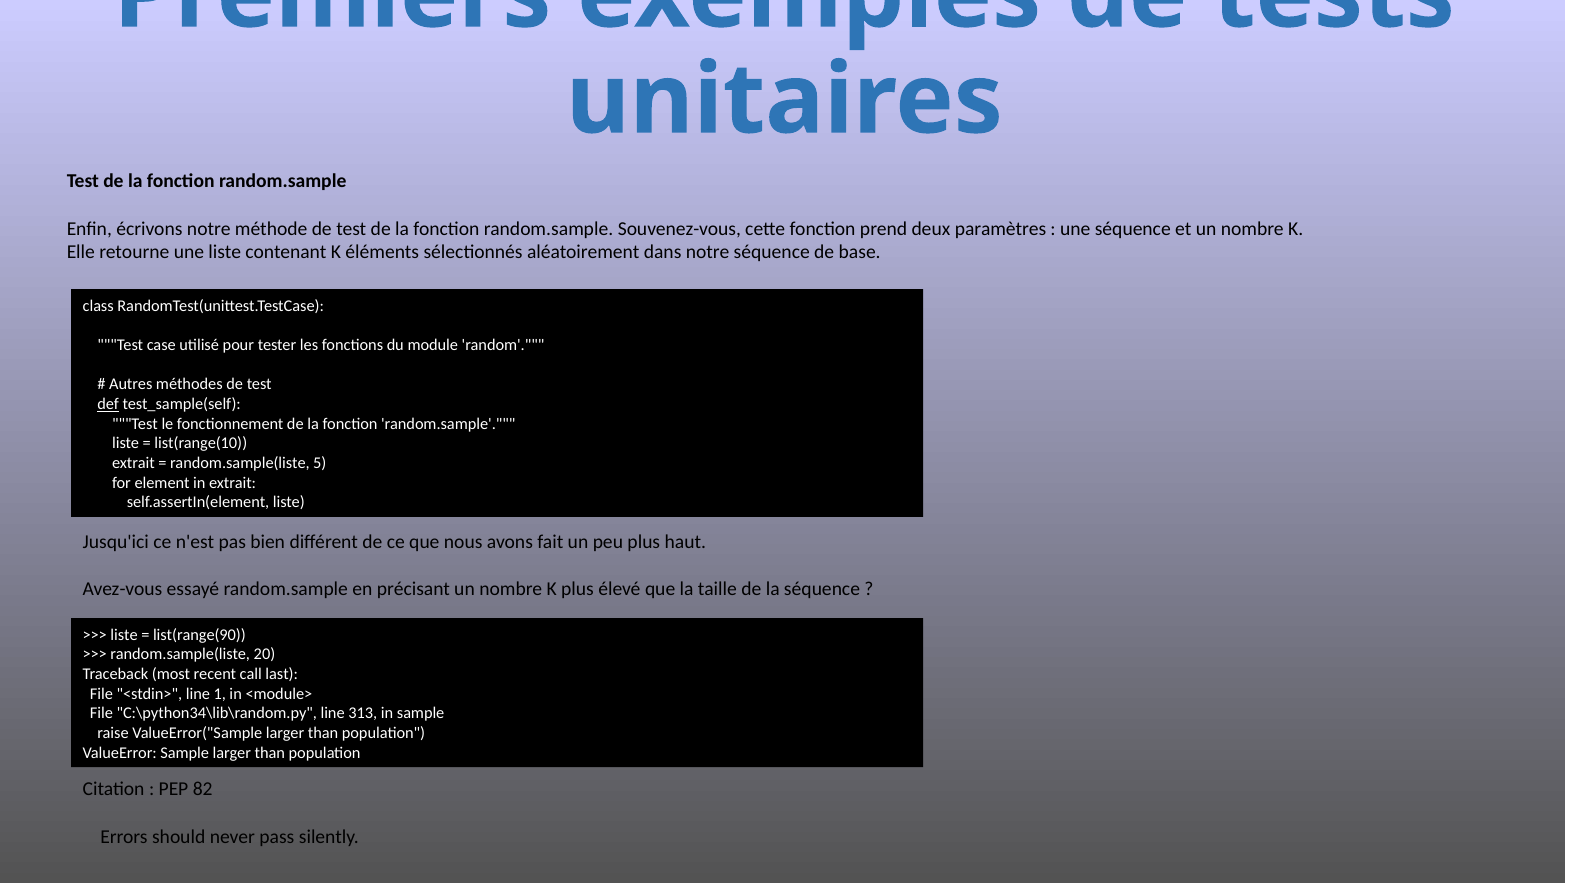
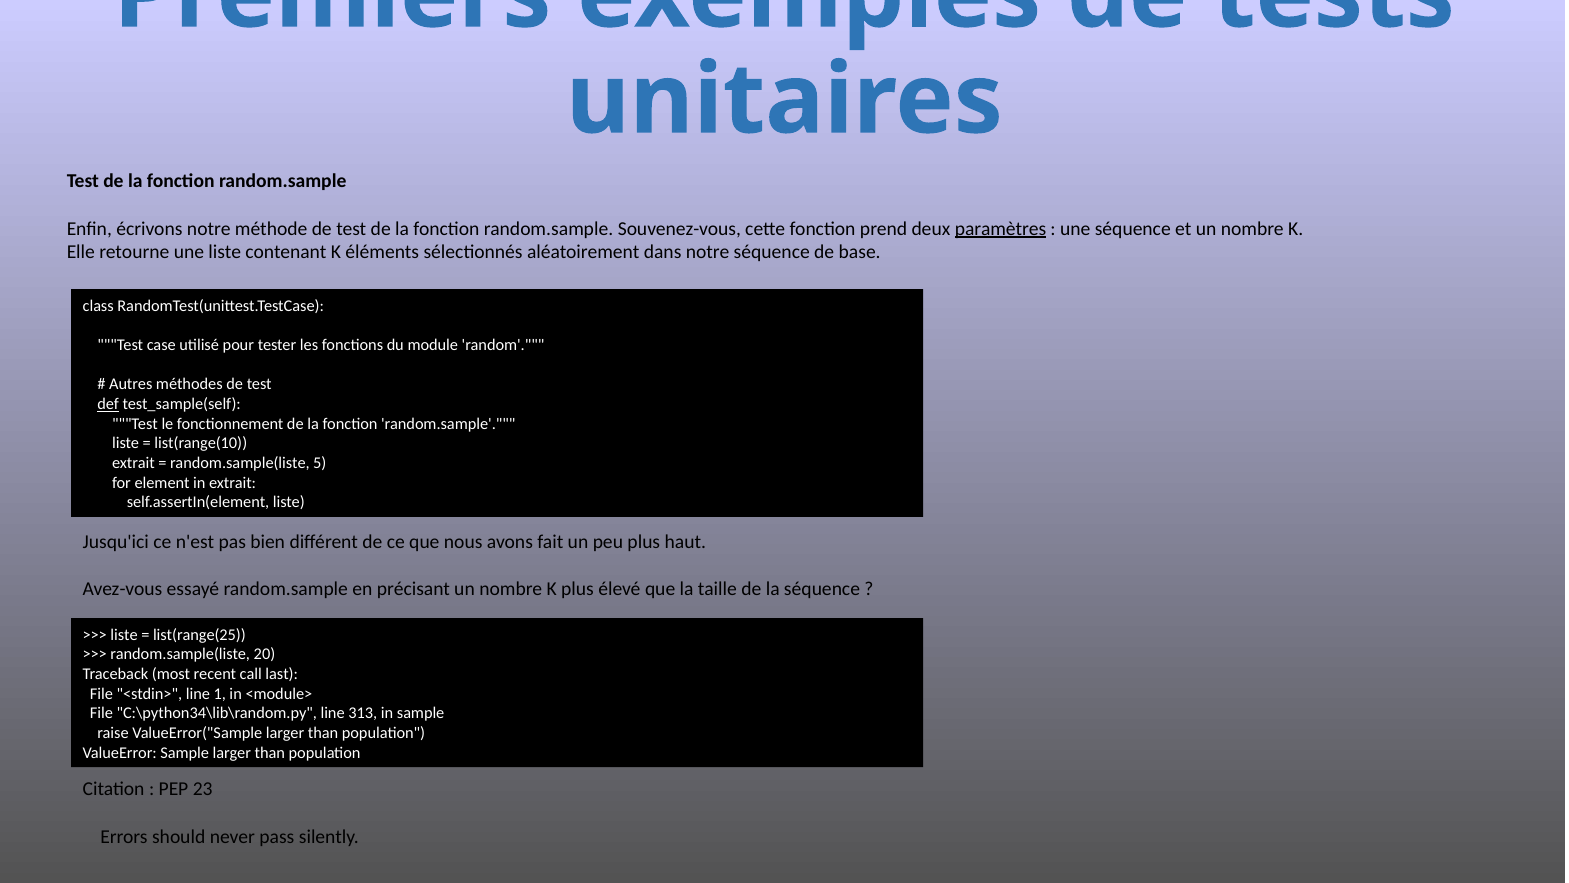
paramètres underline: none -> present (1000, 228)
list(range(90: list(range(90 -> list(range(25 (199, 635)
82: 82 -> 23 (203, 789)
